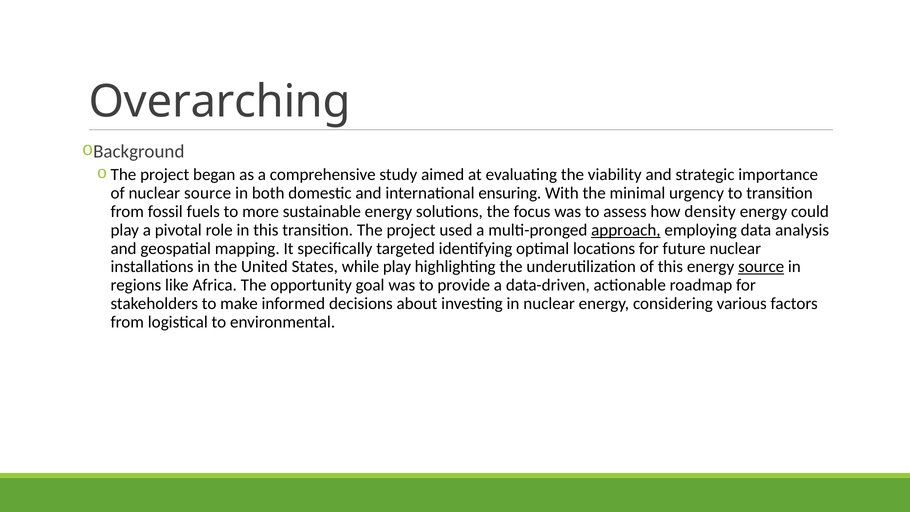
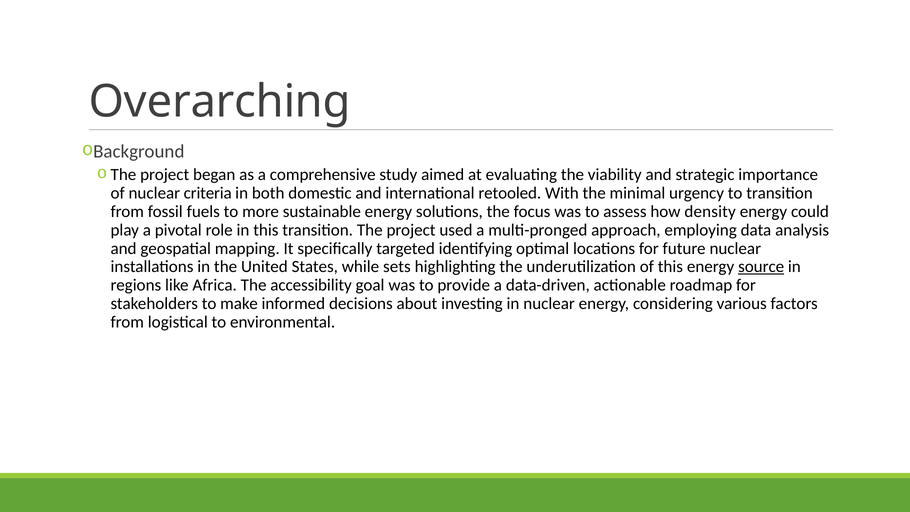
nuclear source: source -> criteria (208, 193)
ensuring: ensuring -> retooled (510, 193)
approach underline: present -> none (626, 230)
while play: play -> sets (397, 267)
opportunity: opportunity -> accessibility (311, 285)
